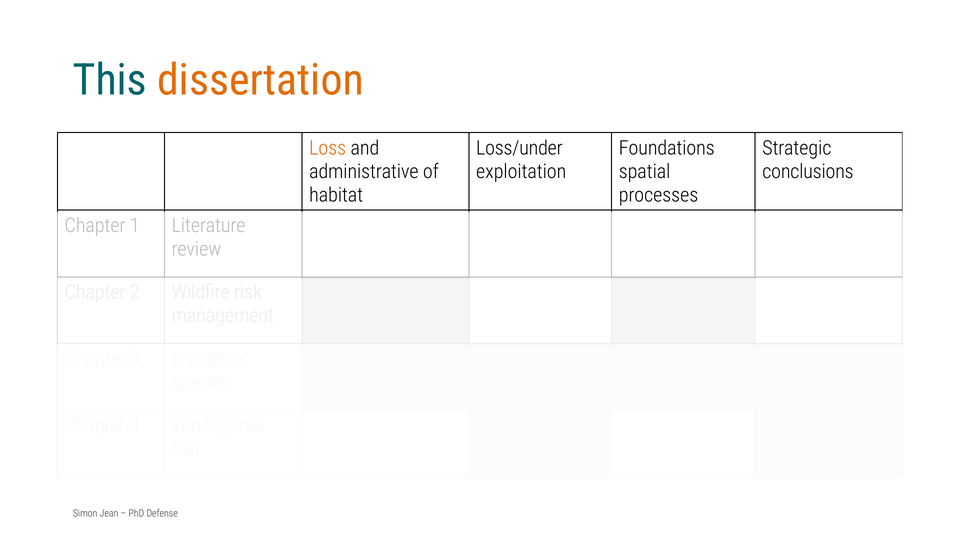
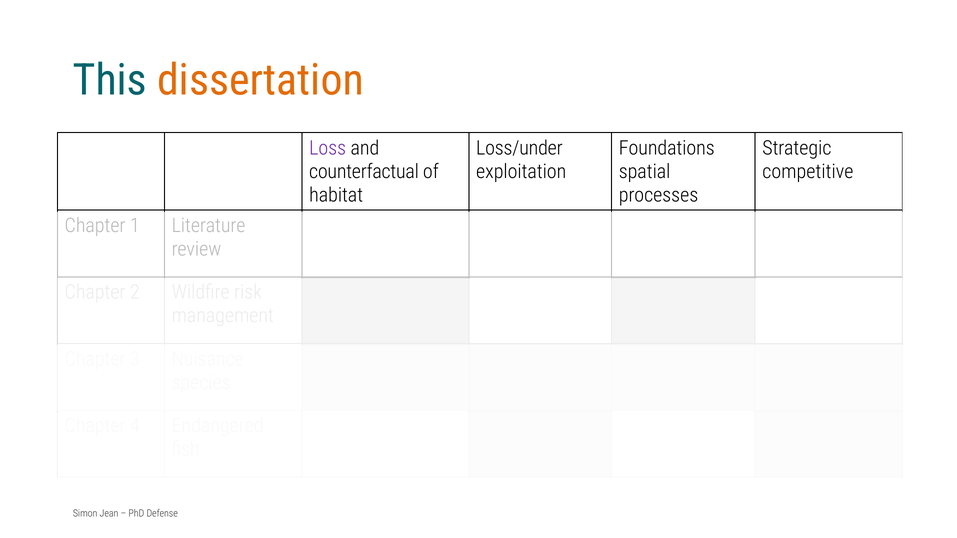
Loss colour: orange -> purple (328, 148)
administrative: administrative -> counterfactual (364, 172)
conclusions: conclusions -> competitive (808, 172)
